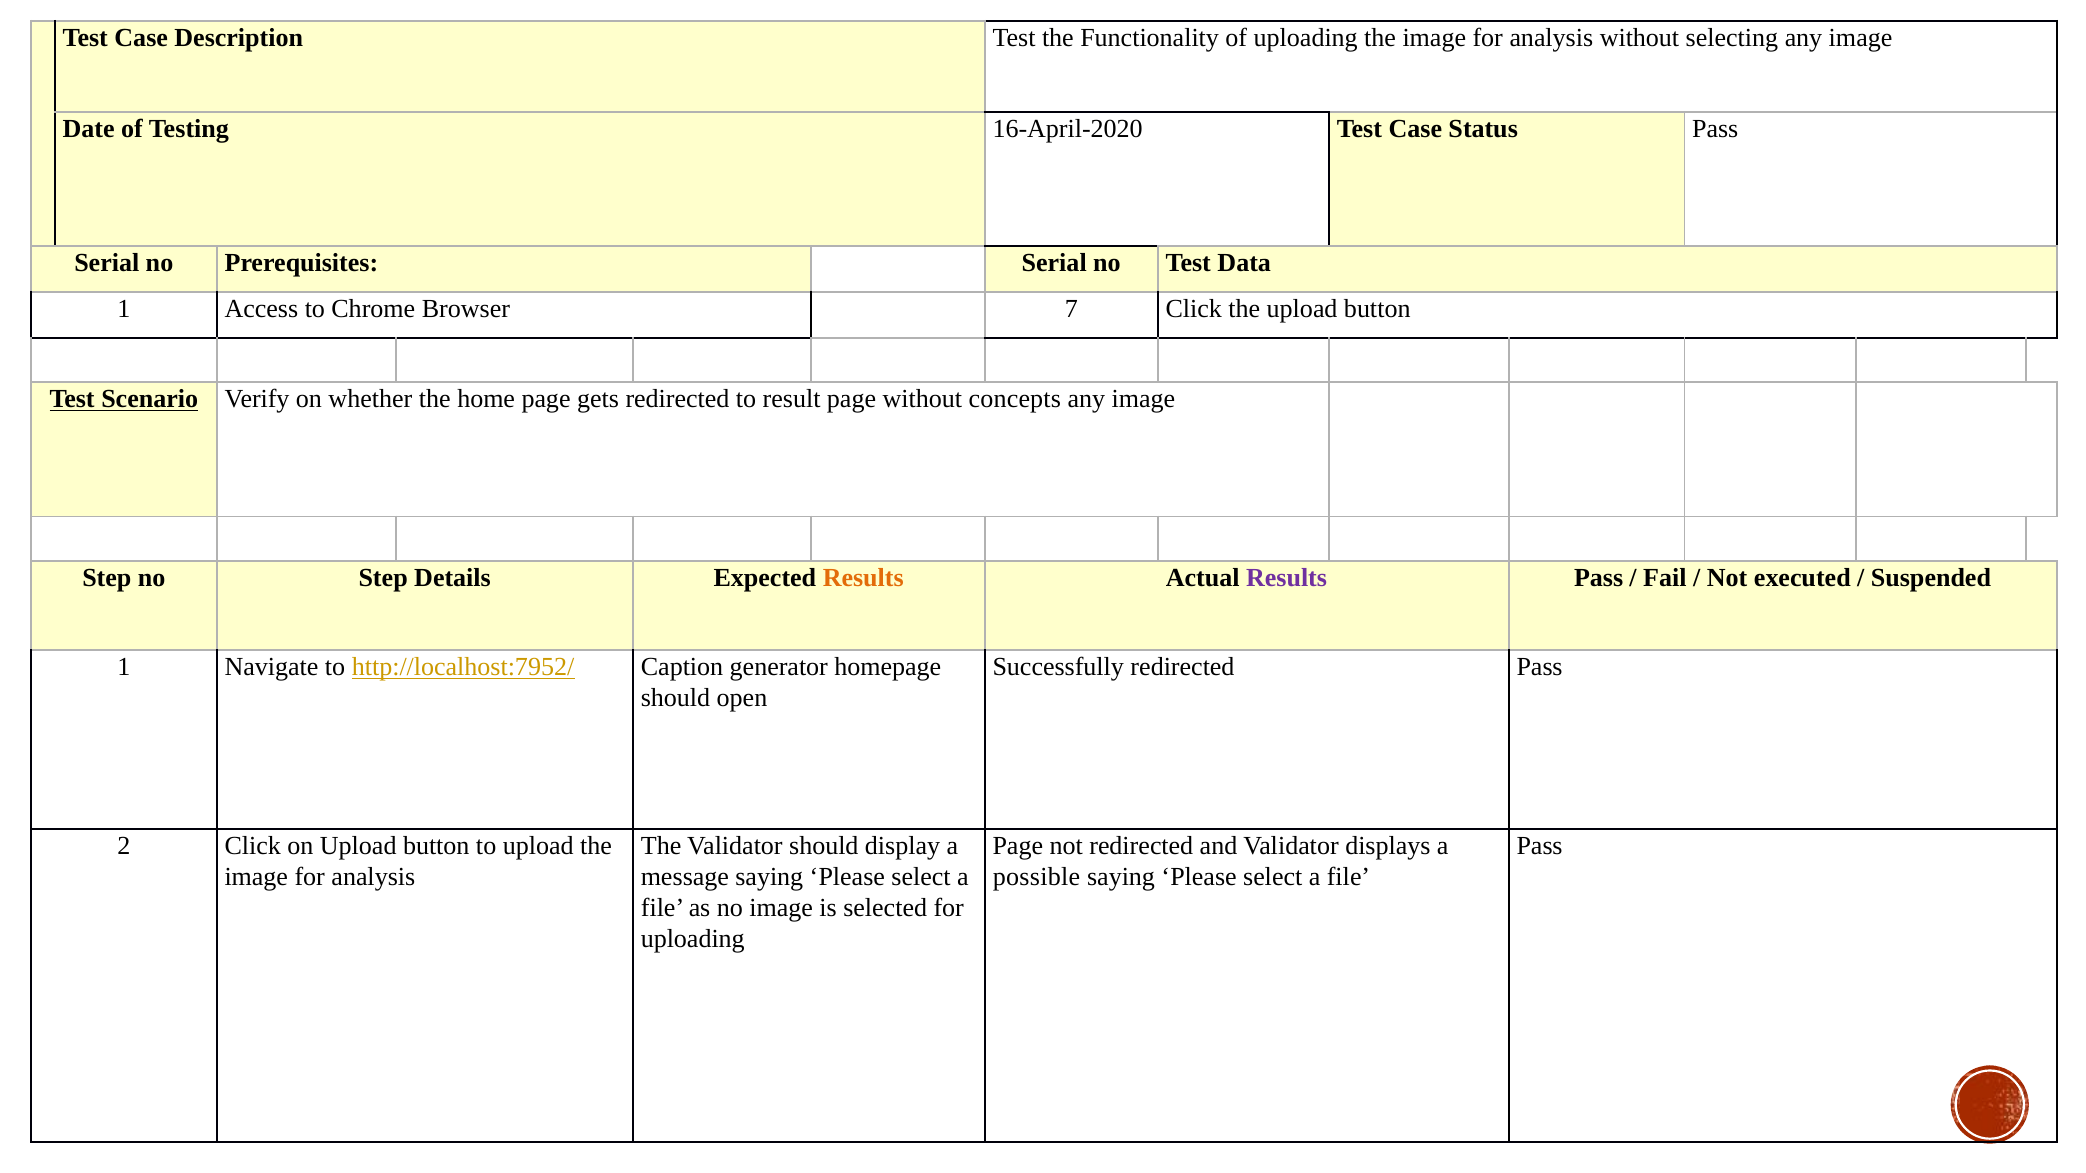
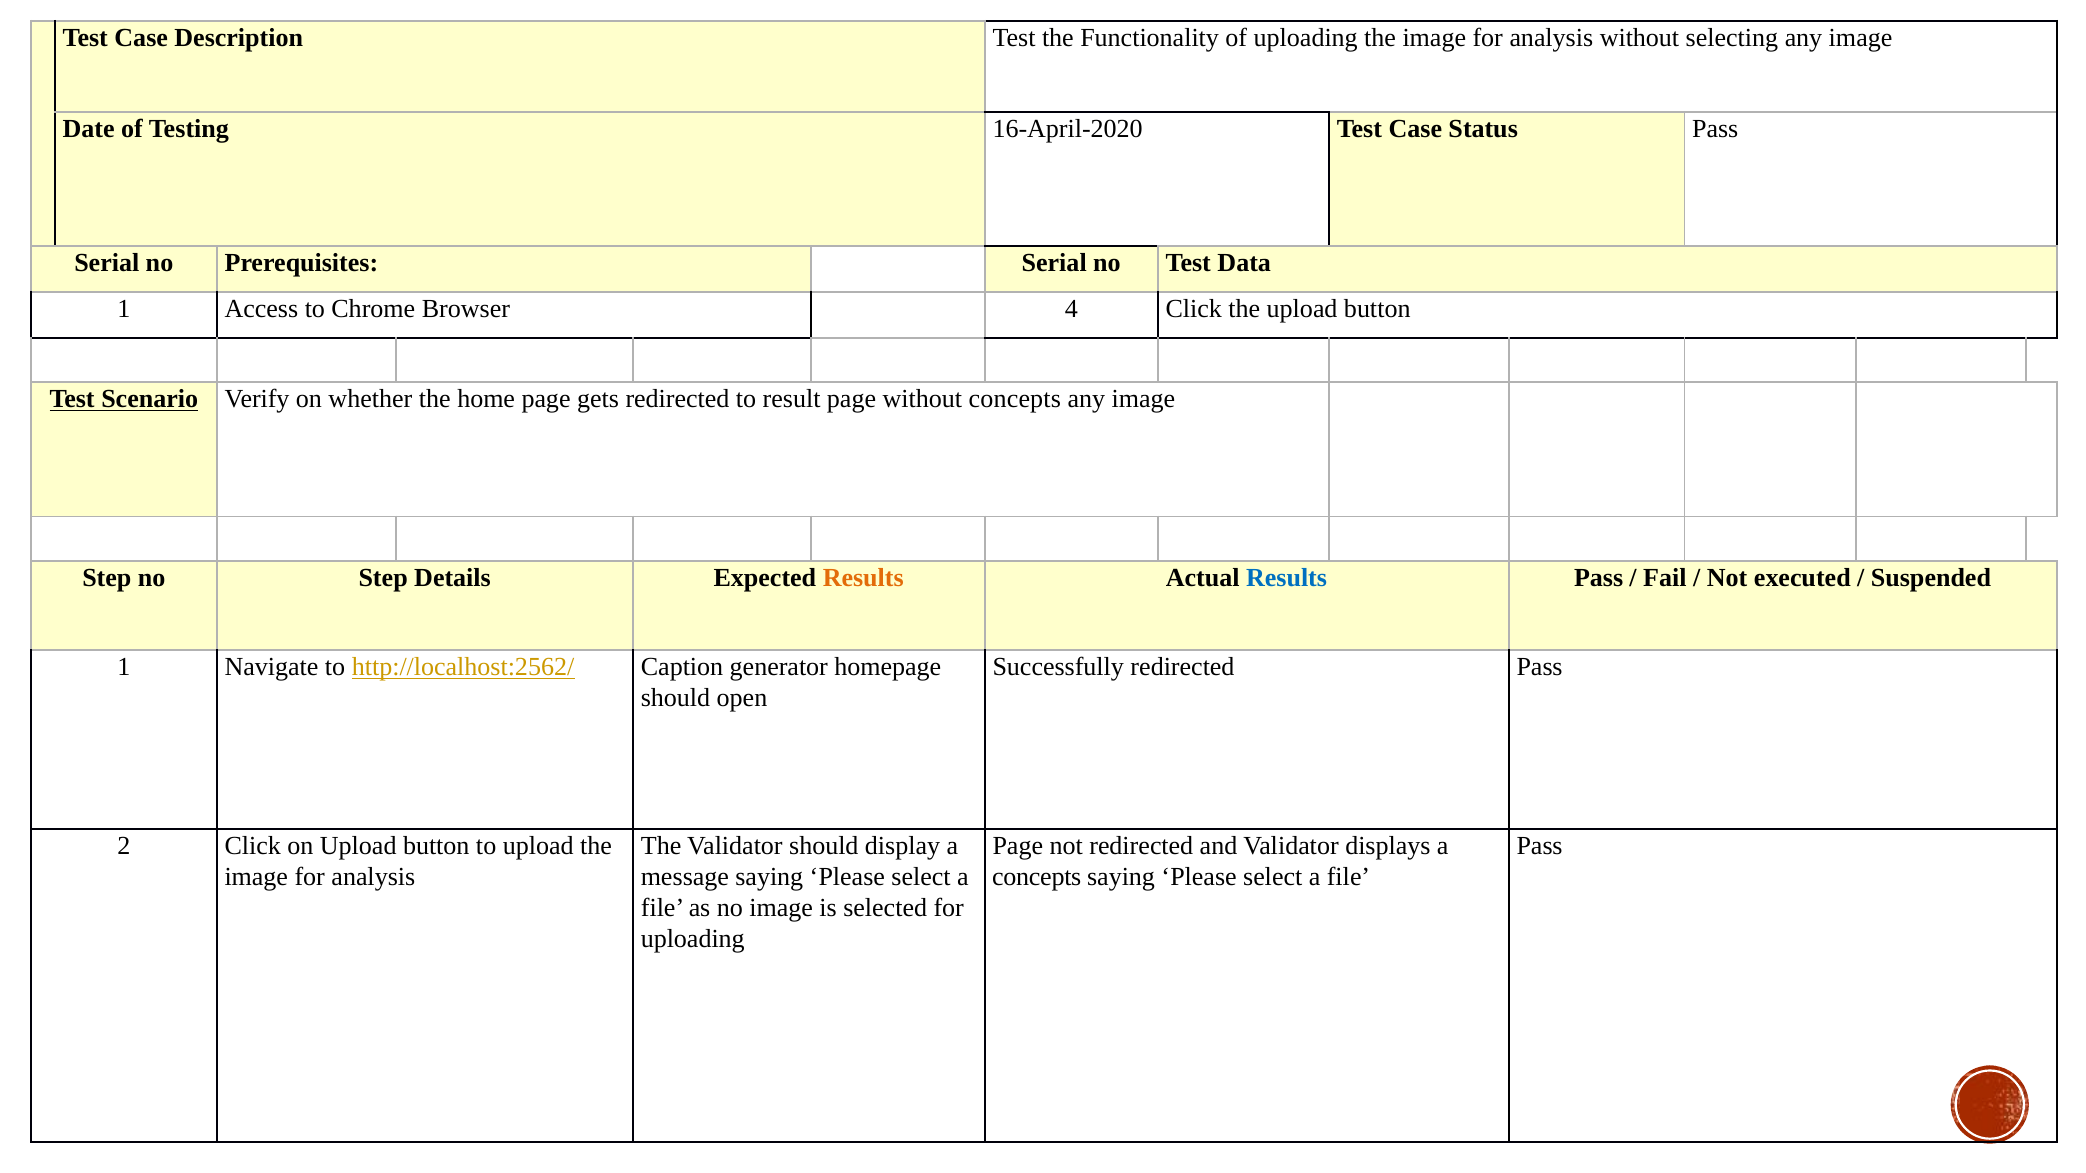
7: 7 -> 4 (1071, 309)
Results colour: purple -> blue (1287, 578)
http://localhost:7952/: http://localhost:7952/ -> http://localhost:2562/ (463, 667)
possible: possible -> concepts (1037, 877)
